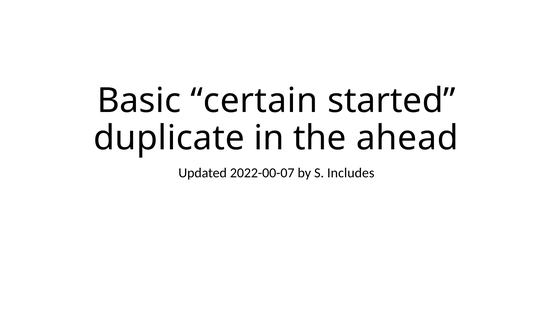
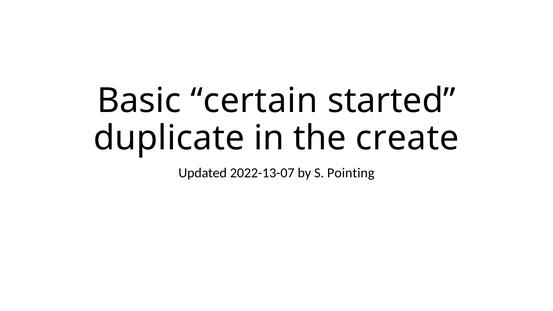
ahead: ahead -> create (407, 138)
2022-00-07: 2022-00-07 -> 2022-13-07 (262, 173)
Includes: Includes -> Pointing (351, 173)
